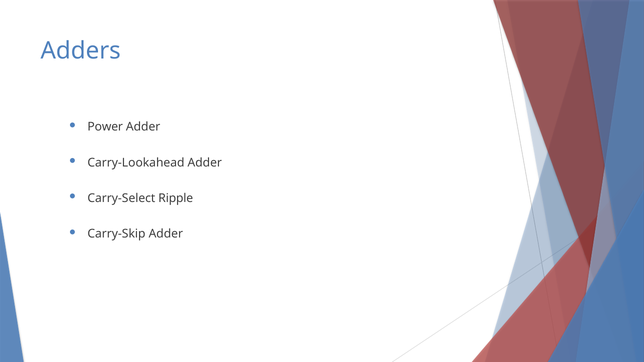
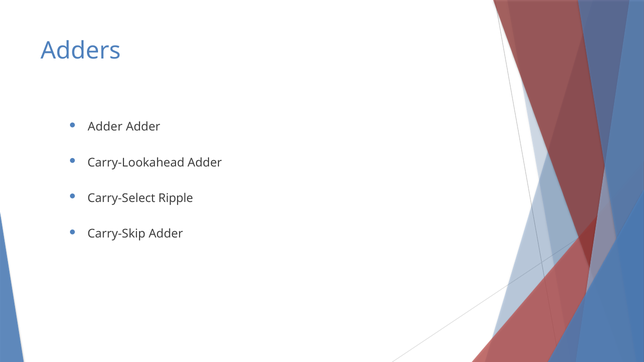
Power: Power -> Adder (105, 127)
